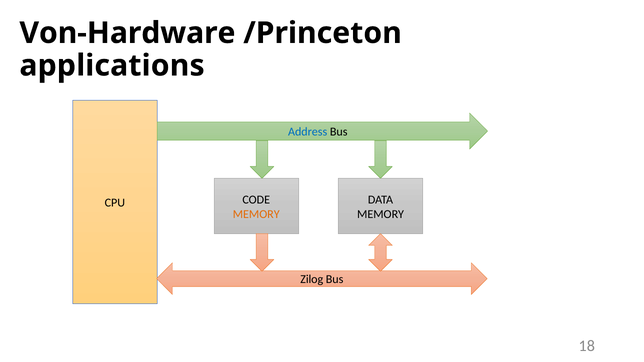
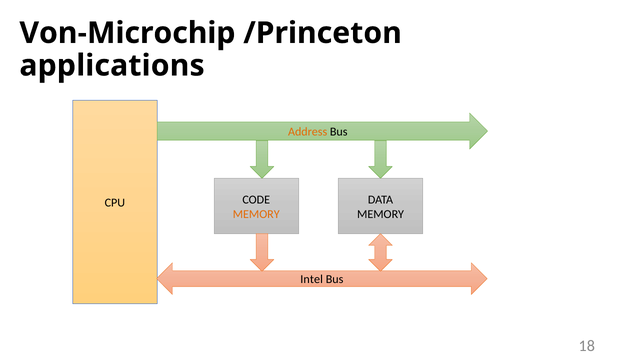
Von-Hardware: Von-Hardware -> Von-Microchip (127, 33)
Address colour: blue -> orange (308, 132)
Zilog: Zilog -> Intel (312, 280)
